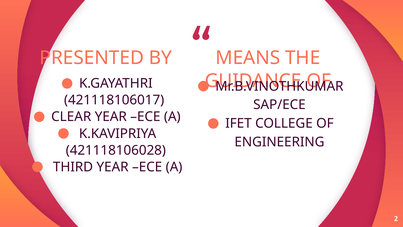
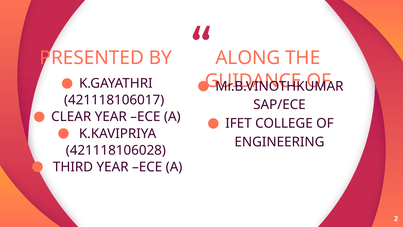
MEANS: MEANS -> ALONG (248, 58)
